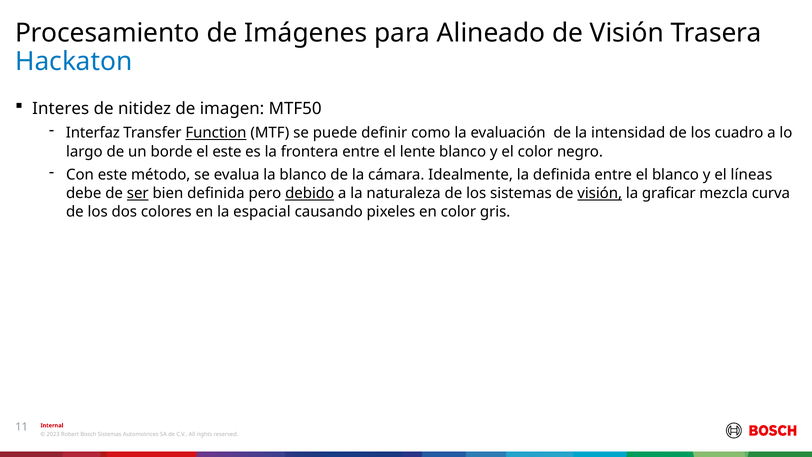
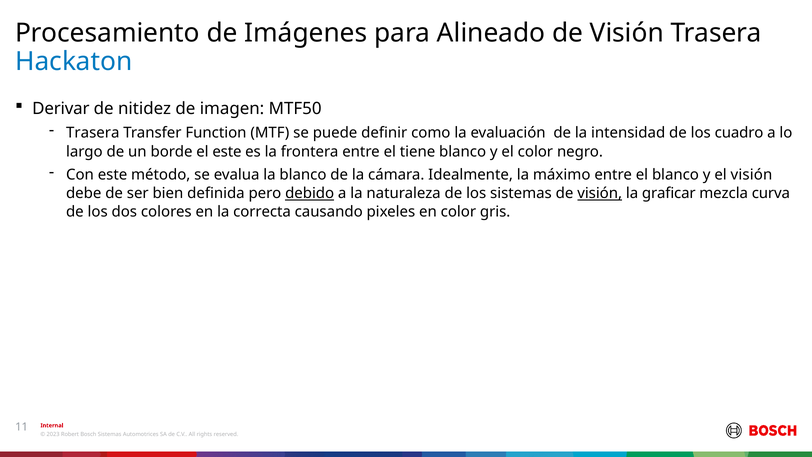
Interes: Interes -> Derivar (61, 109)
Interfaz: Interfaz -> Trasera (93, 133)
Function underline: present -> none (216, 133)
lente: lente -> tiene (418, 152)
la definida: definida -> máximo (562, 175)
el líneas: líneas -> visión (751, 175)
ser underline: present -> none (138, 193)
espacial: espacial -> correcta (262, 212)
